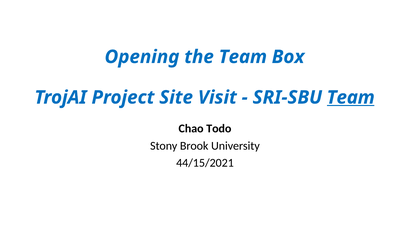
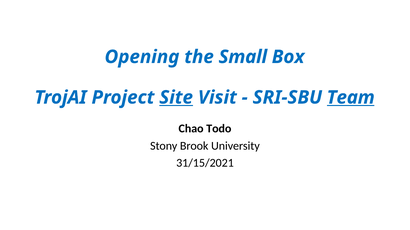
the Team: Team -> Small (243, 57)
Site underline: none -> present (176, 98)
44/15/2021: 44/15/2021 -> 31/15/2021 (205, 163)
